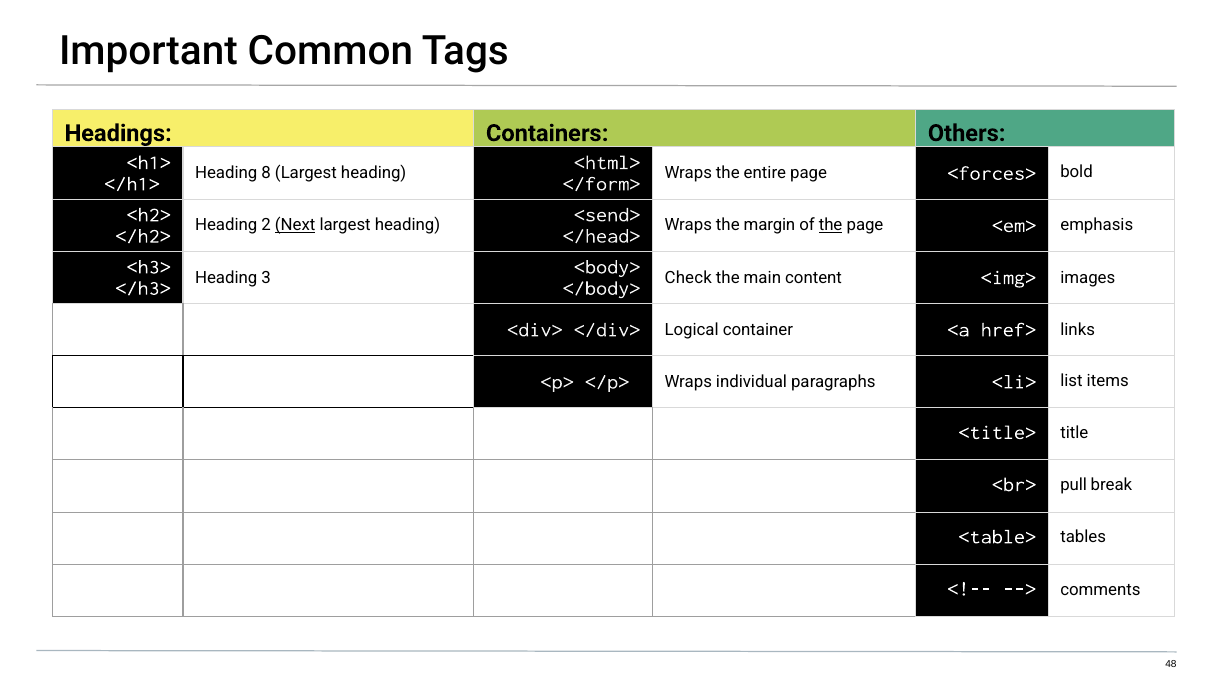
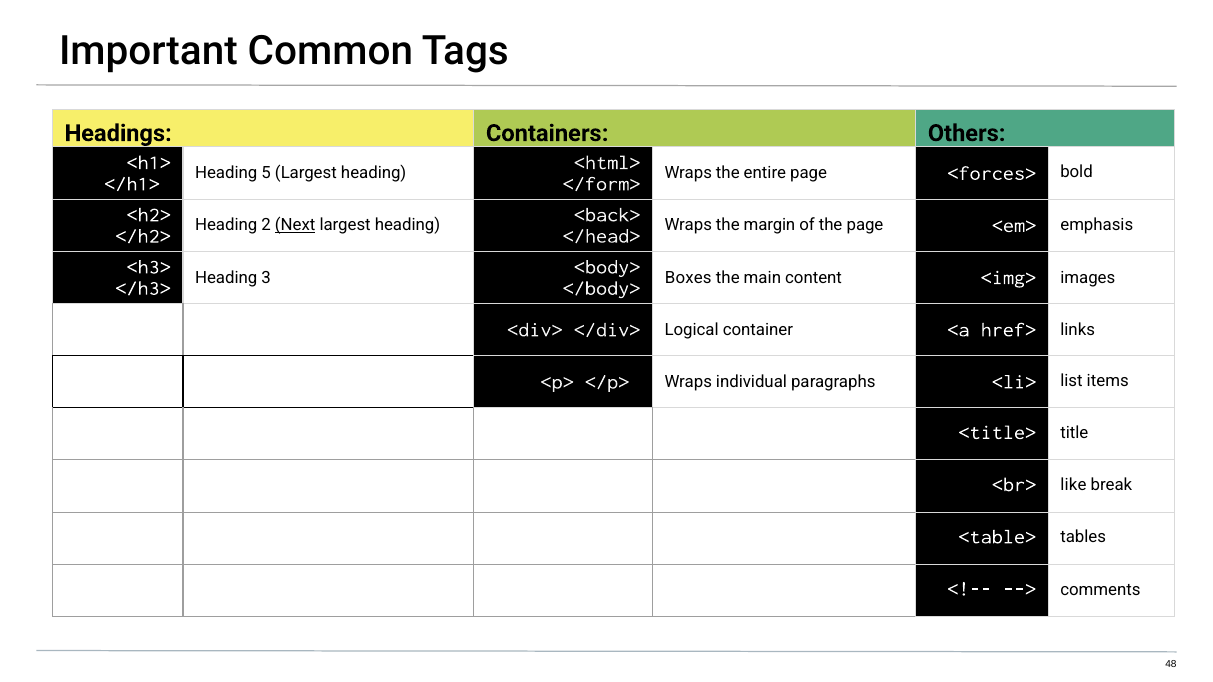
8: 8 -> 5 (266, 173)
<send>: <send> -> <back> (607, 215)
the underline: present -> none (831, 225)
Check: Check -> Boxes (688, 278)
pull: pull -> like (1073, 485)
